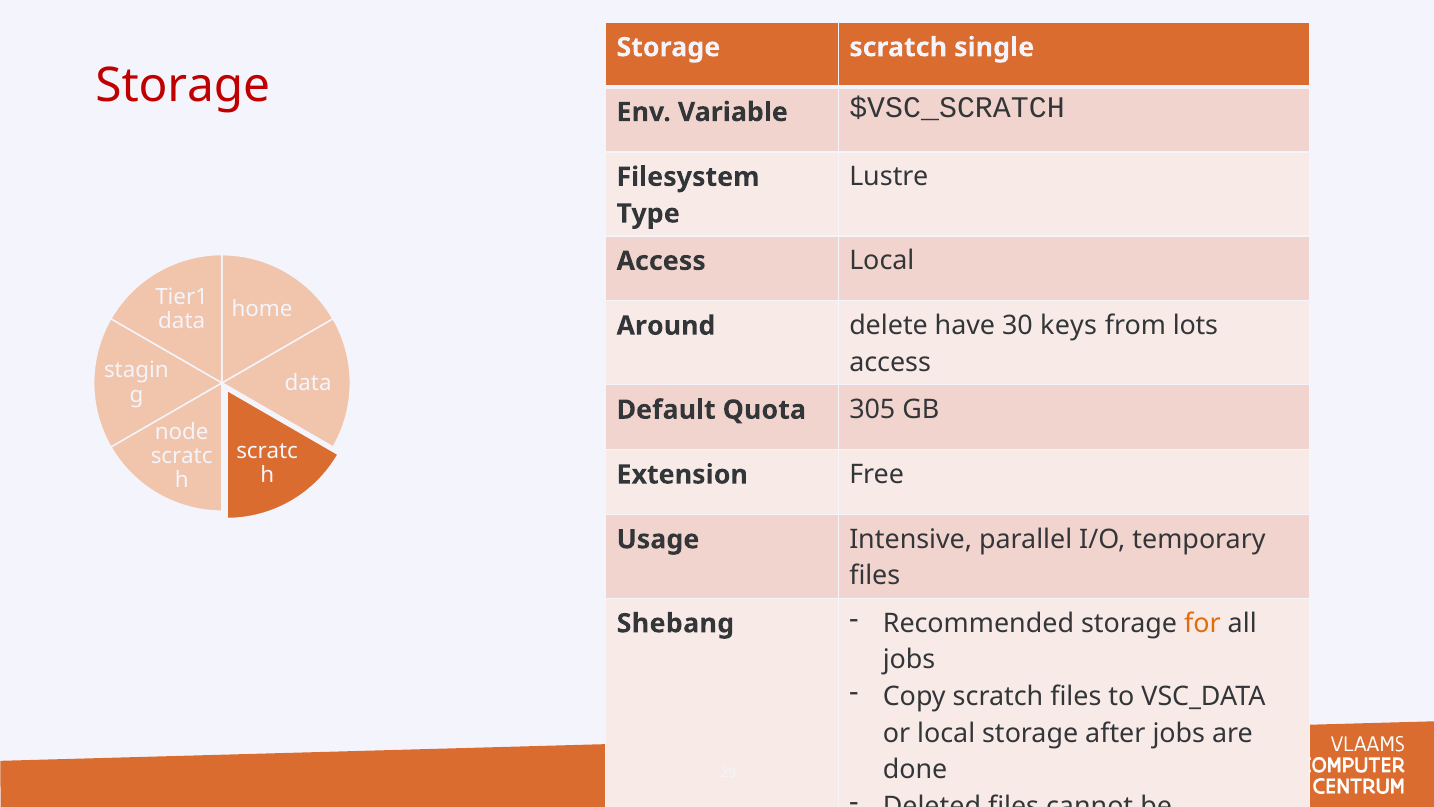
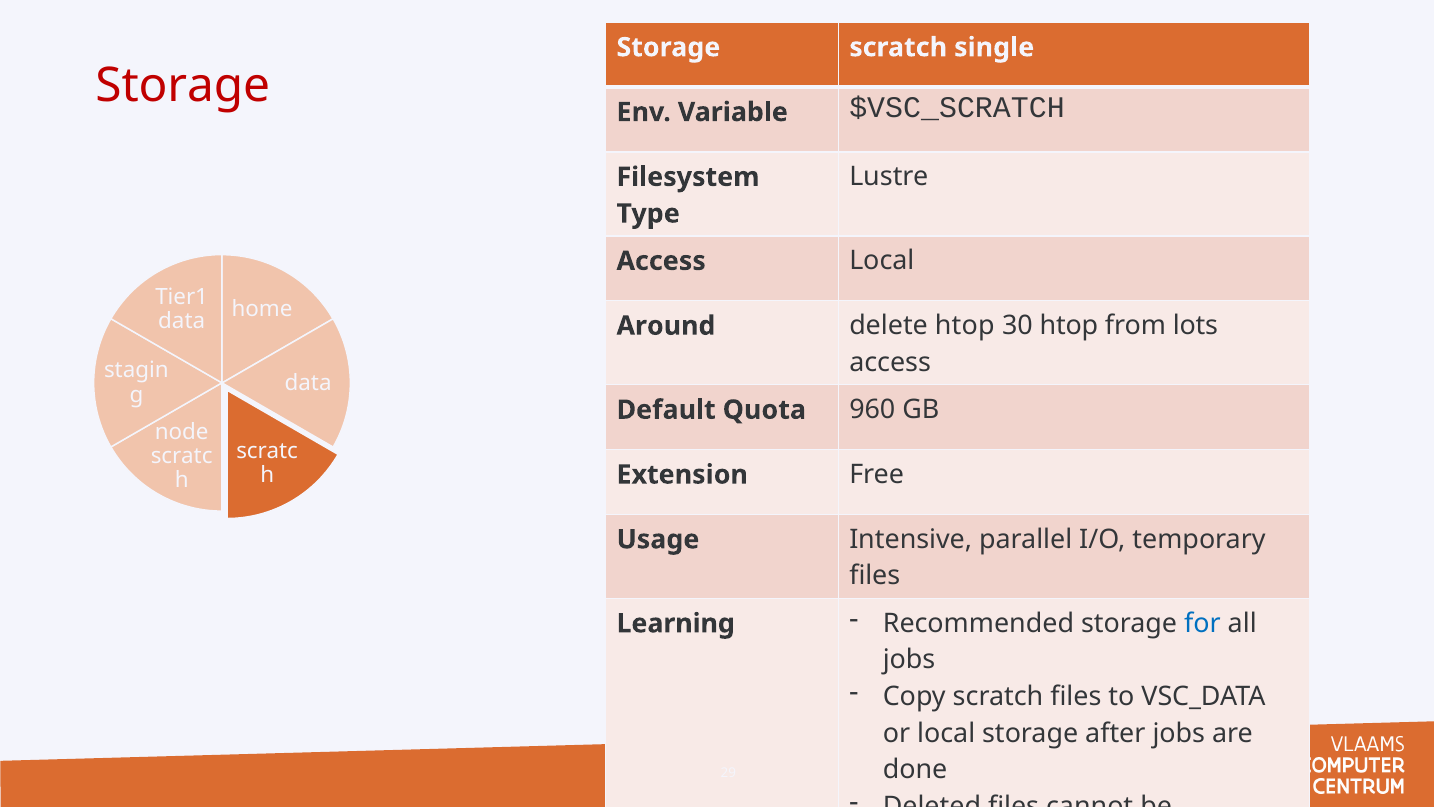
delete have: have -> htop (965, 326)
30 keys: keys -> htop (1069, 326)
305: 305 -> 960 (872, 410)
Shebang: Shebang -> Learning (676, 623)
for colour: orange -> blue (1202, 623)
